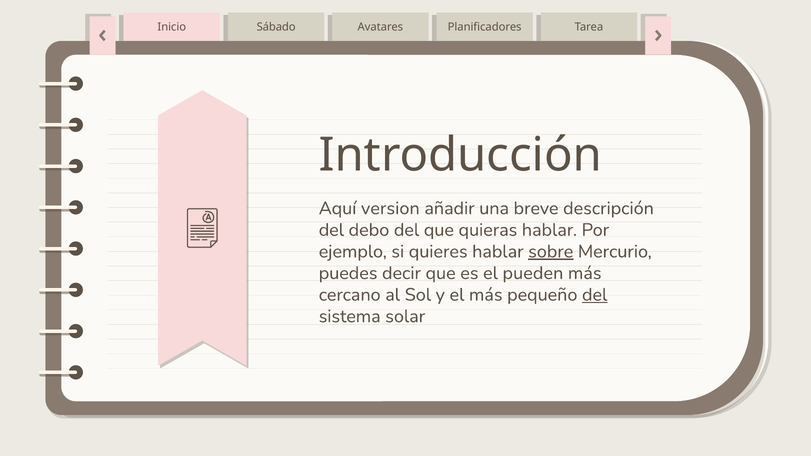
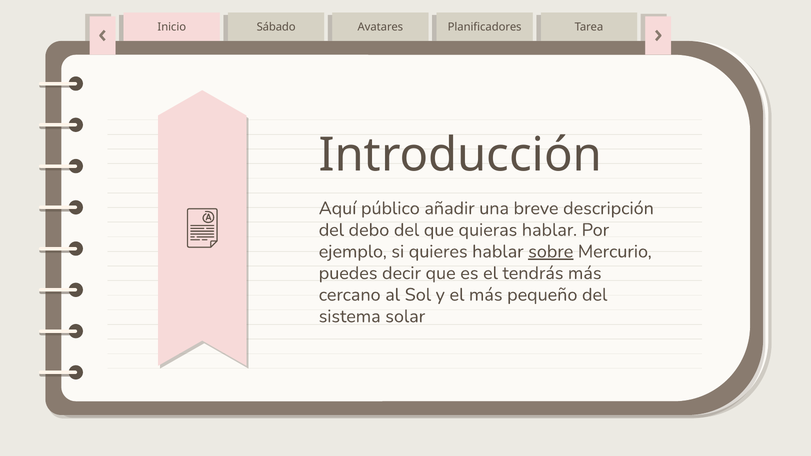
version: version -> público (390, 208)
pueden: pueden -> tendrás (533, 273)
del underline: present -> none (595, 295)
